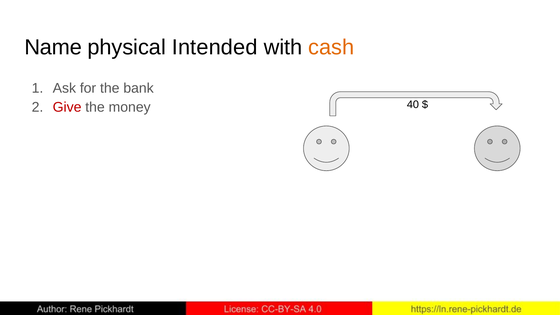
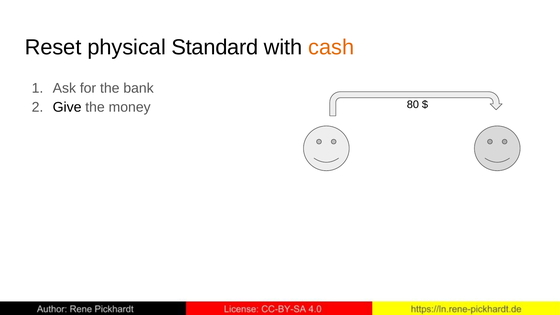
Name: Name -> Reset (53, 47)
Intended: Intended -> Standard (215, 47)
Give colour: red -> black (67, 107)
40: 40 -> 80 (413, 105)
